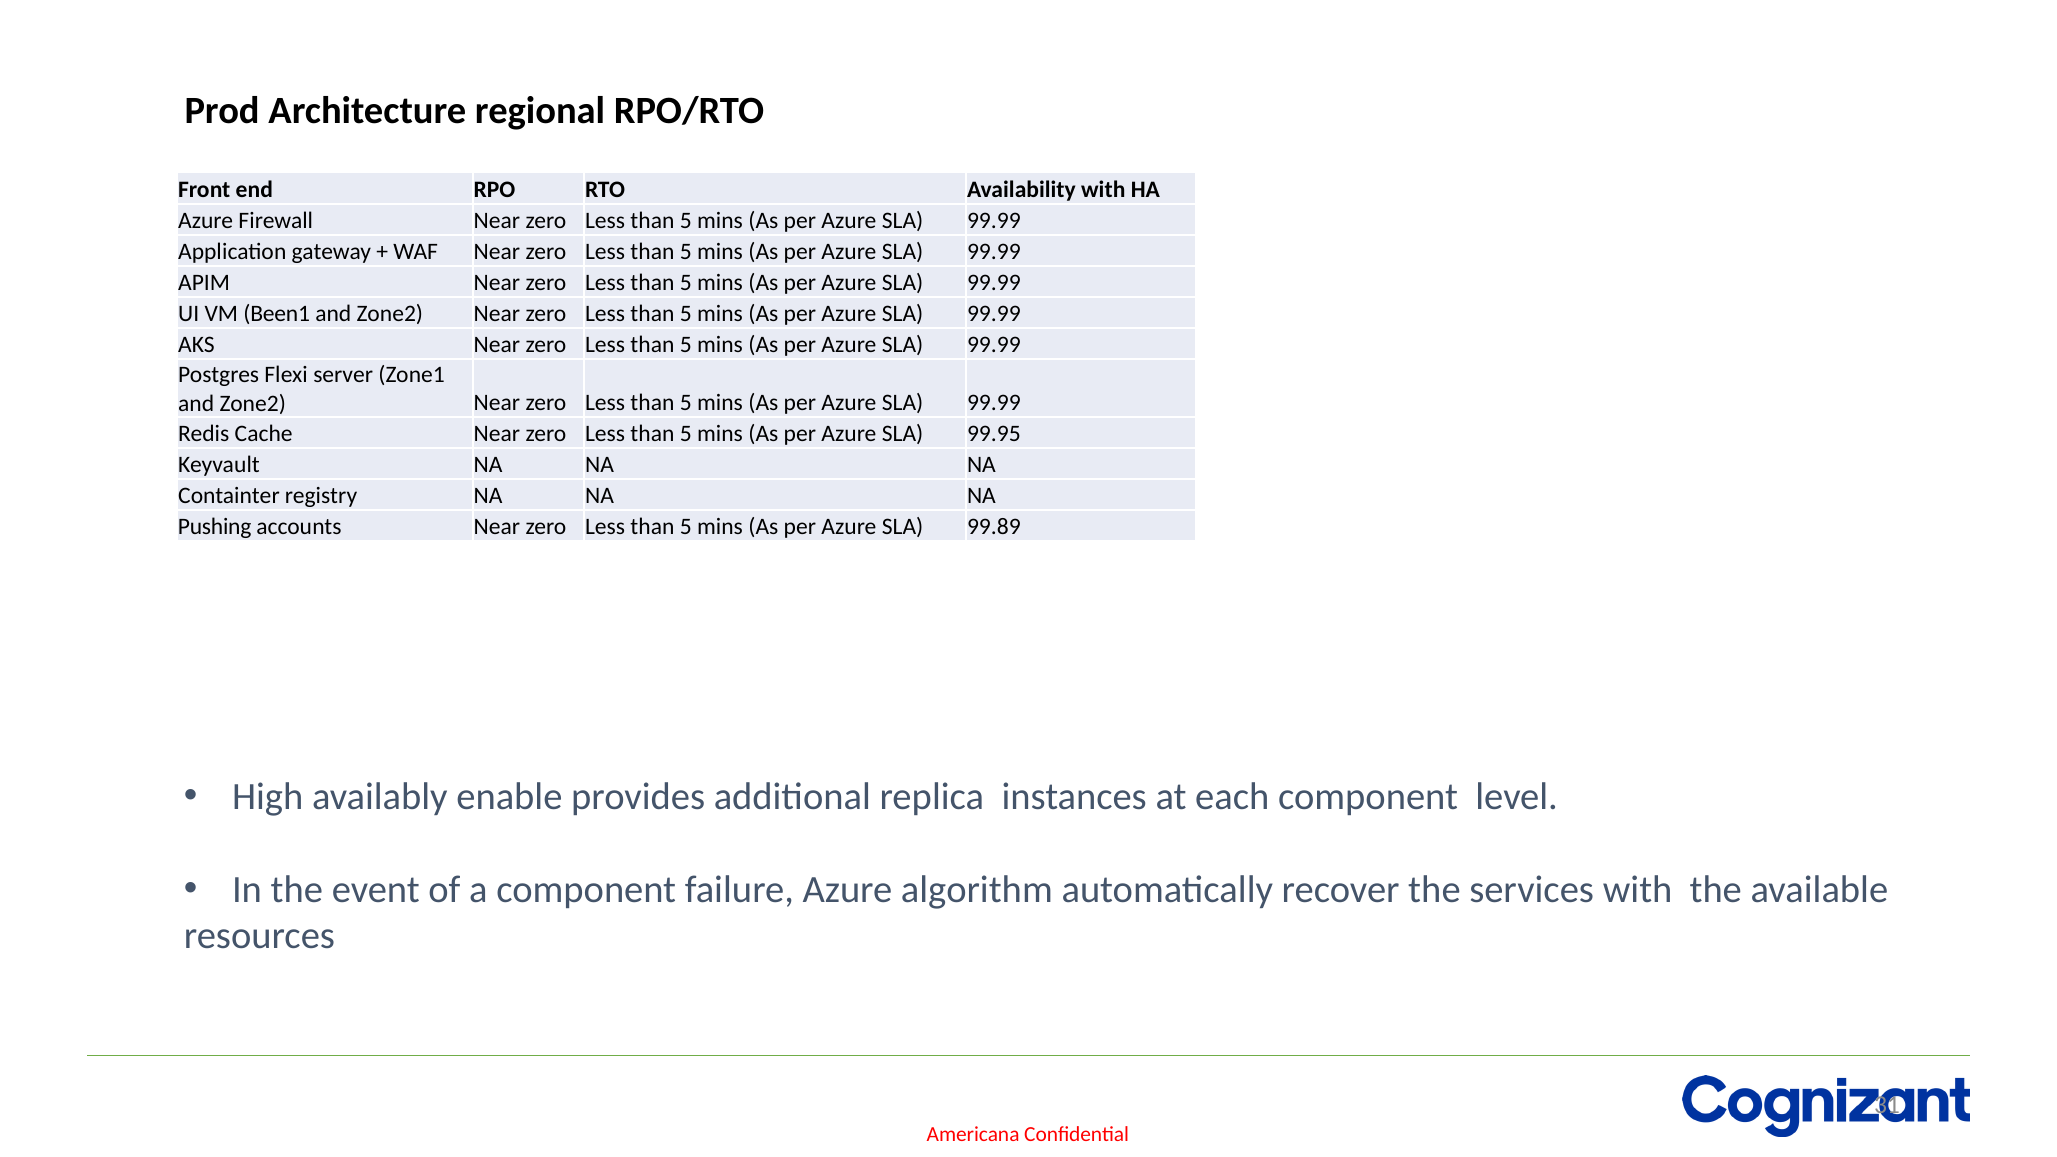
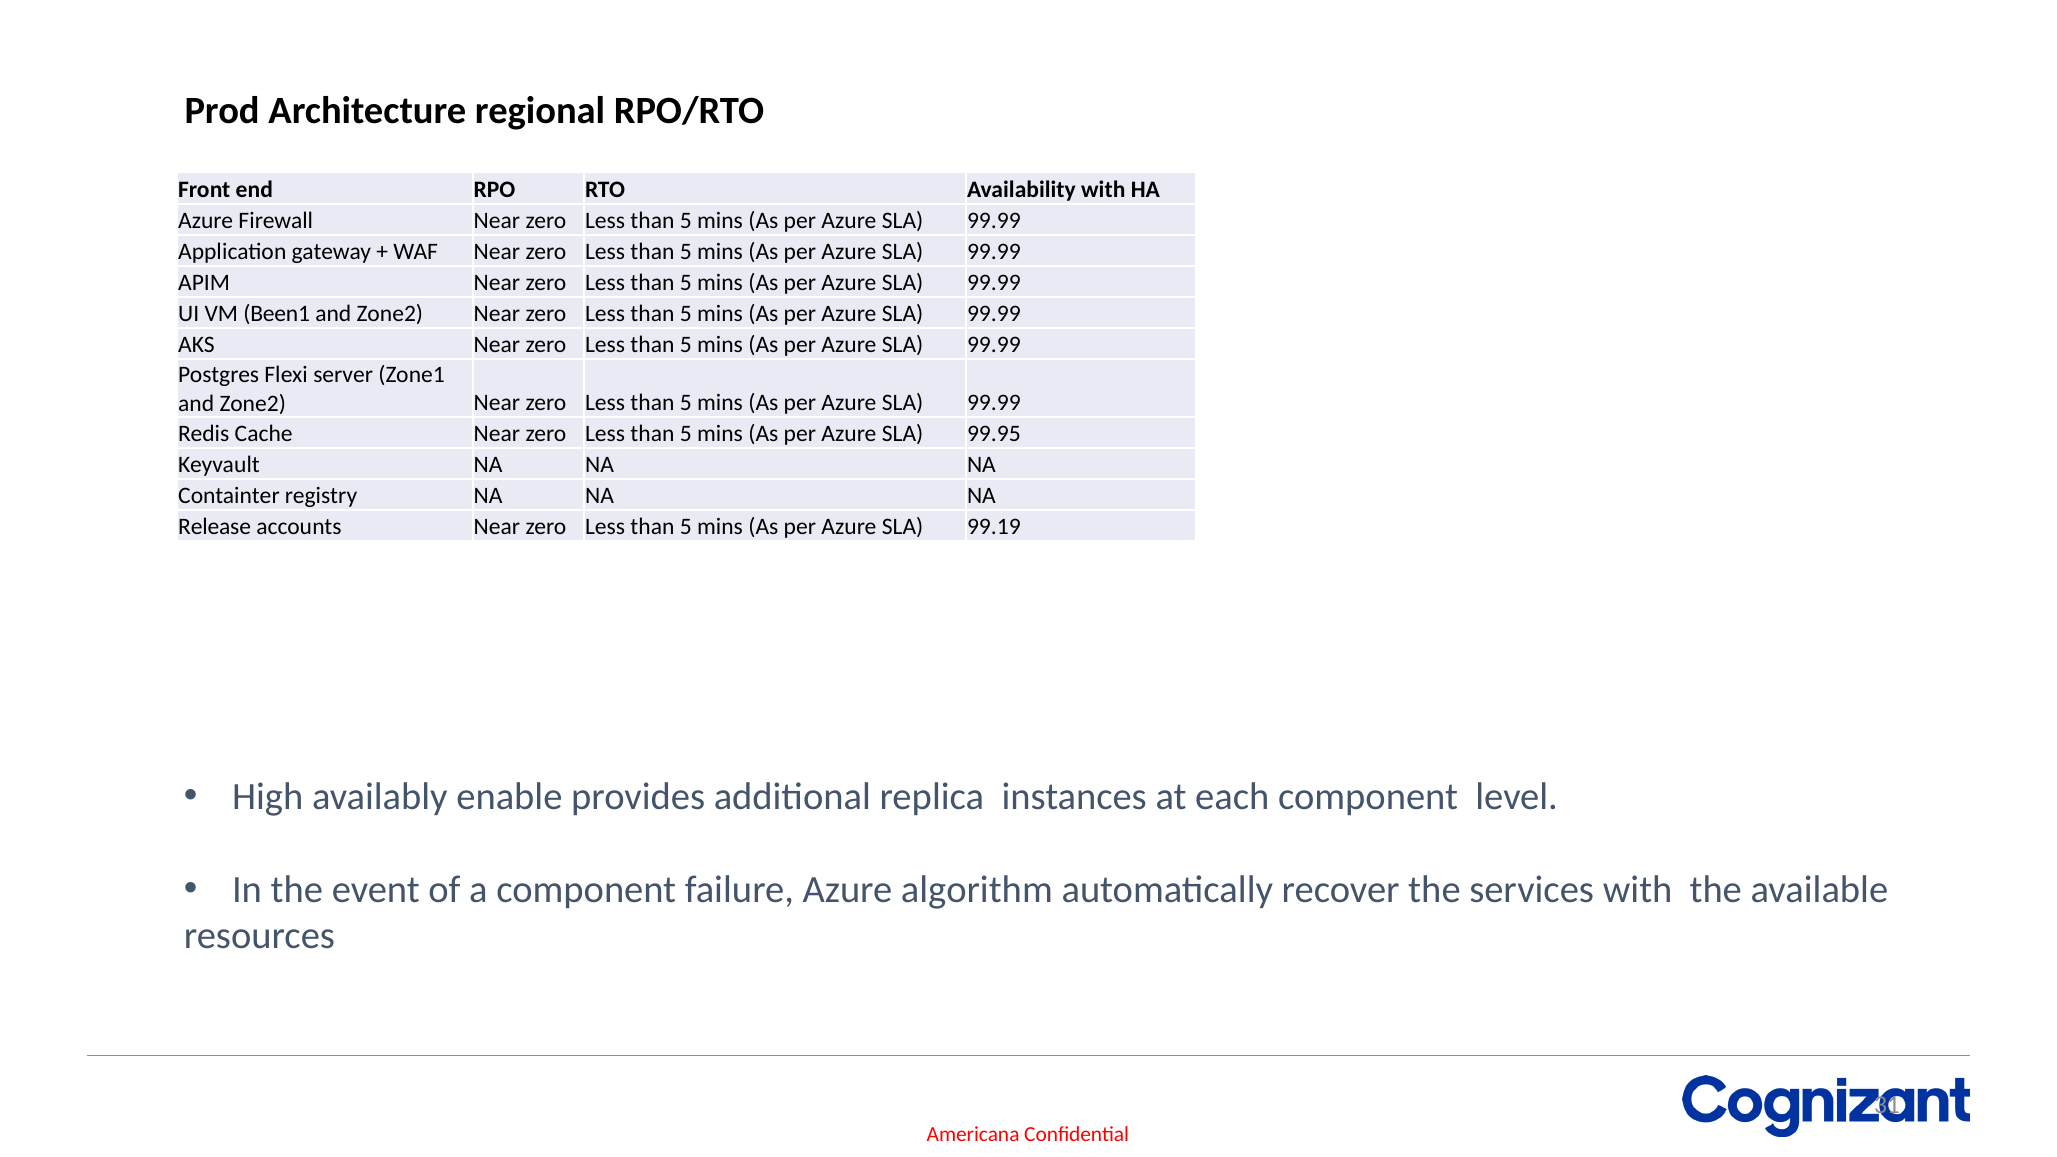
Pushing: Pushing -> Release (215, 527)
99.89: 99.89 -> 99.19 (994, 527)
